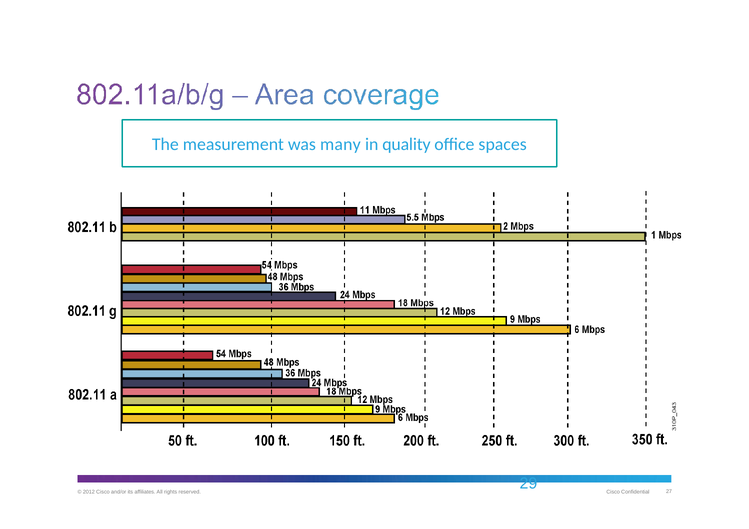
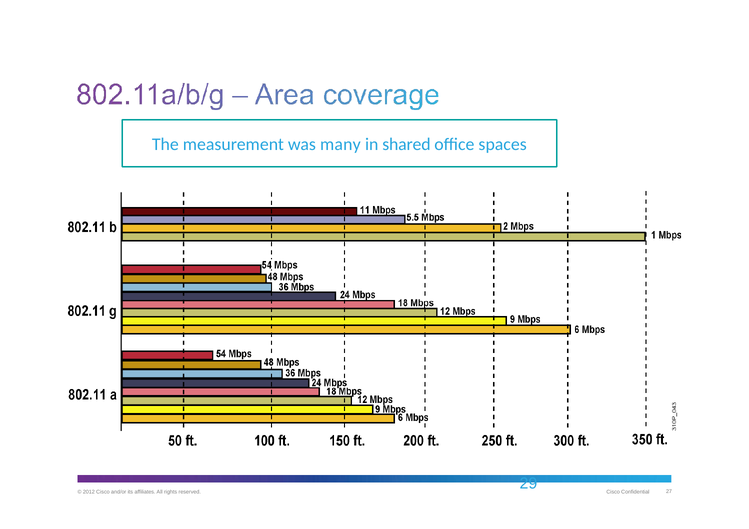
quality: quality -> shared (406, 145)
